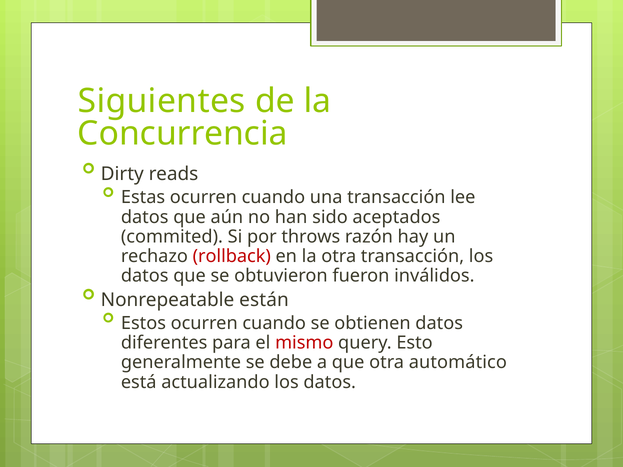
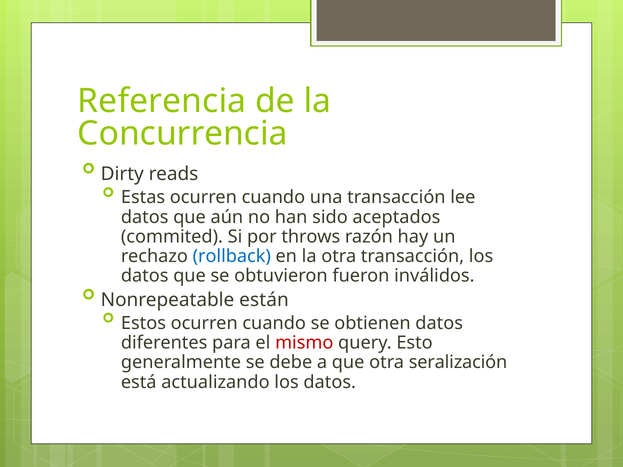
Siguientes: Siguientes -> Referencia (162, 101)
rollback colour: red -> blue (232, 256)
automático: automático -> seralización (458, 363)
